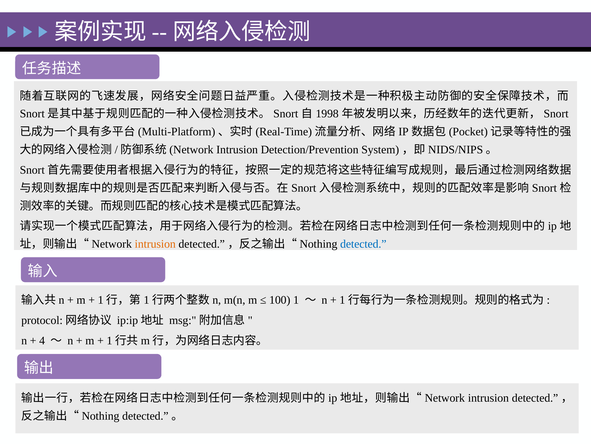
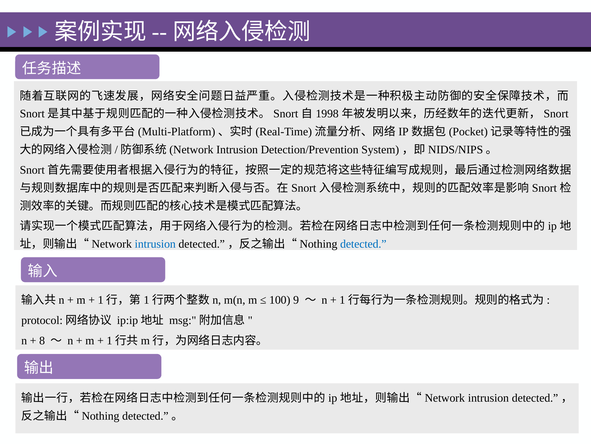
intrusion colour: orange -> blue (155, 244)
1: 1 -> 9 (296, 300)
4: 4 -> 8 (42, 340)
